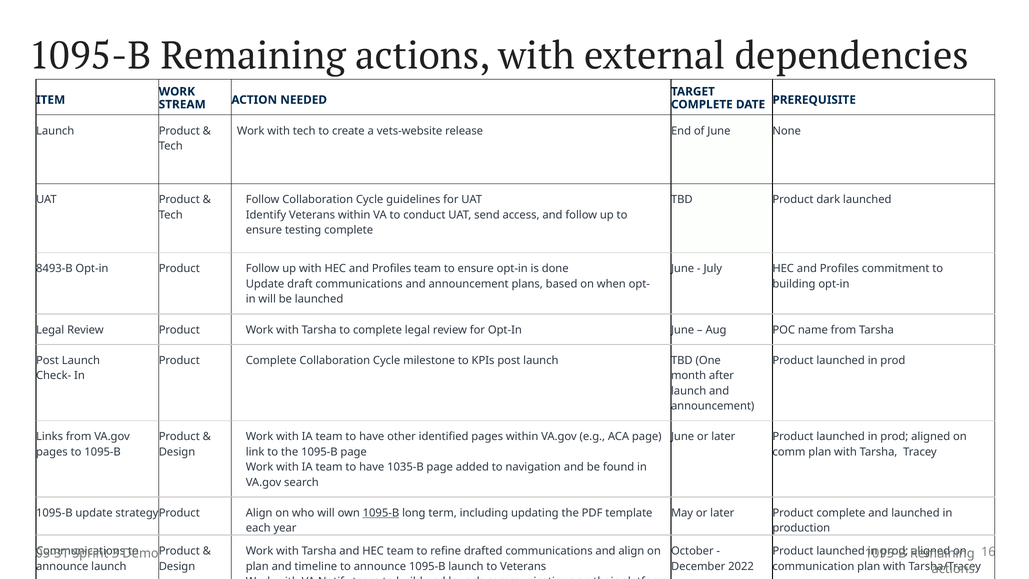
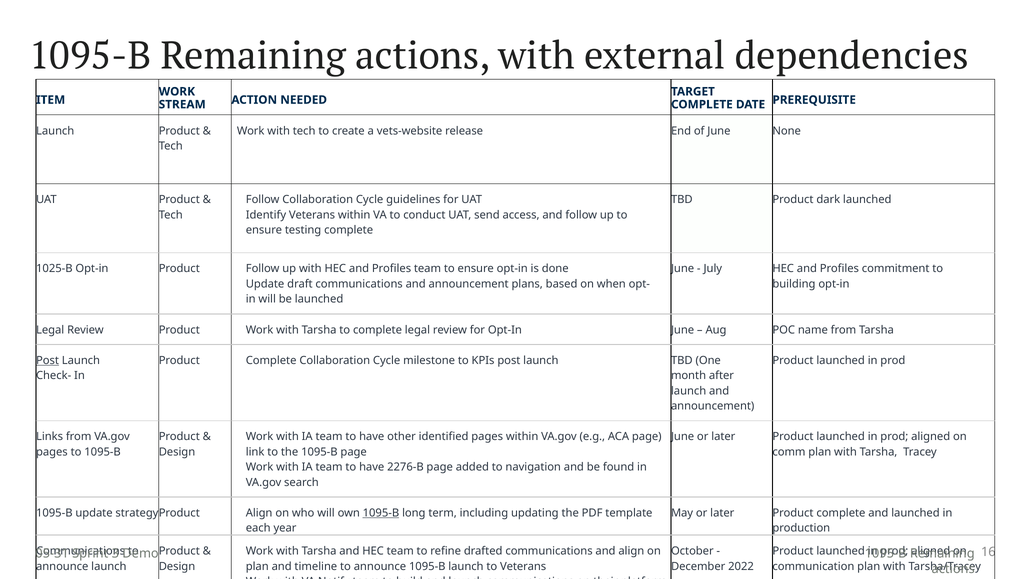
8493-B: 8493-B -> 1025-B (54, 269)
Post underline: none -> present (48, 360)
1035-B: 1035-B -> 2276-B (405, 467)
